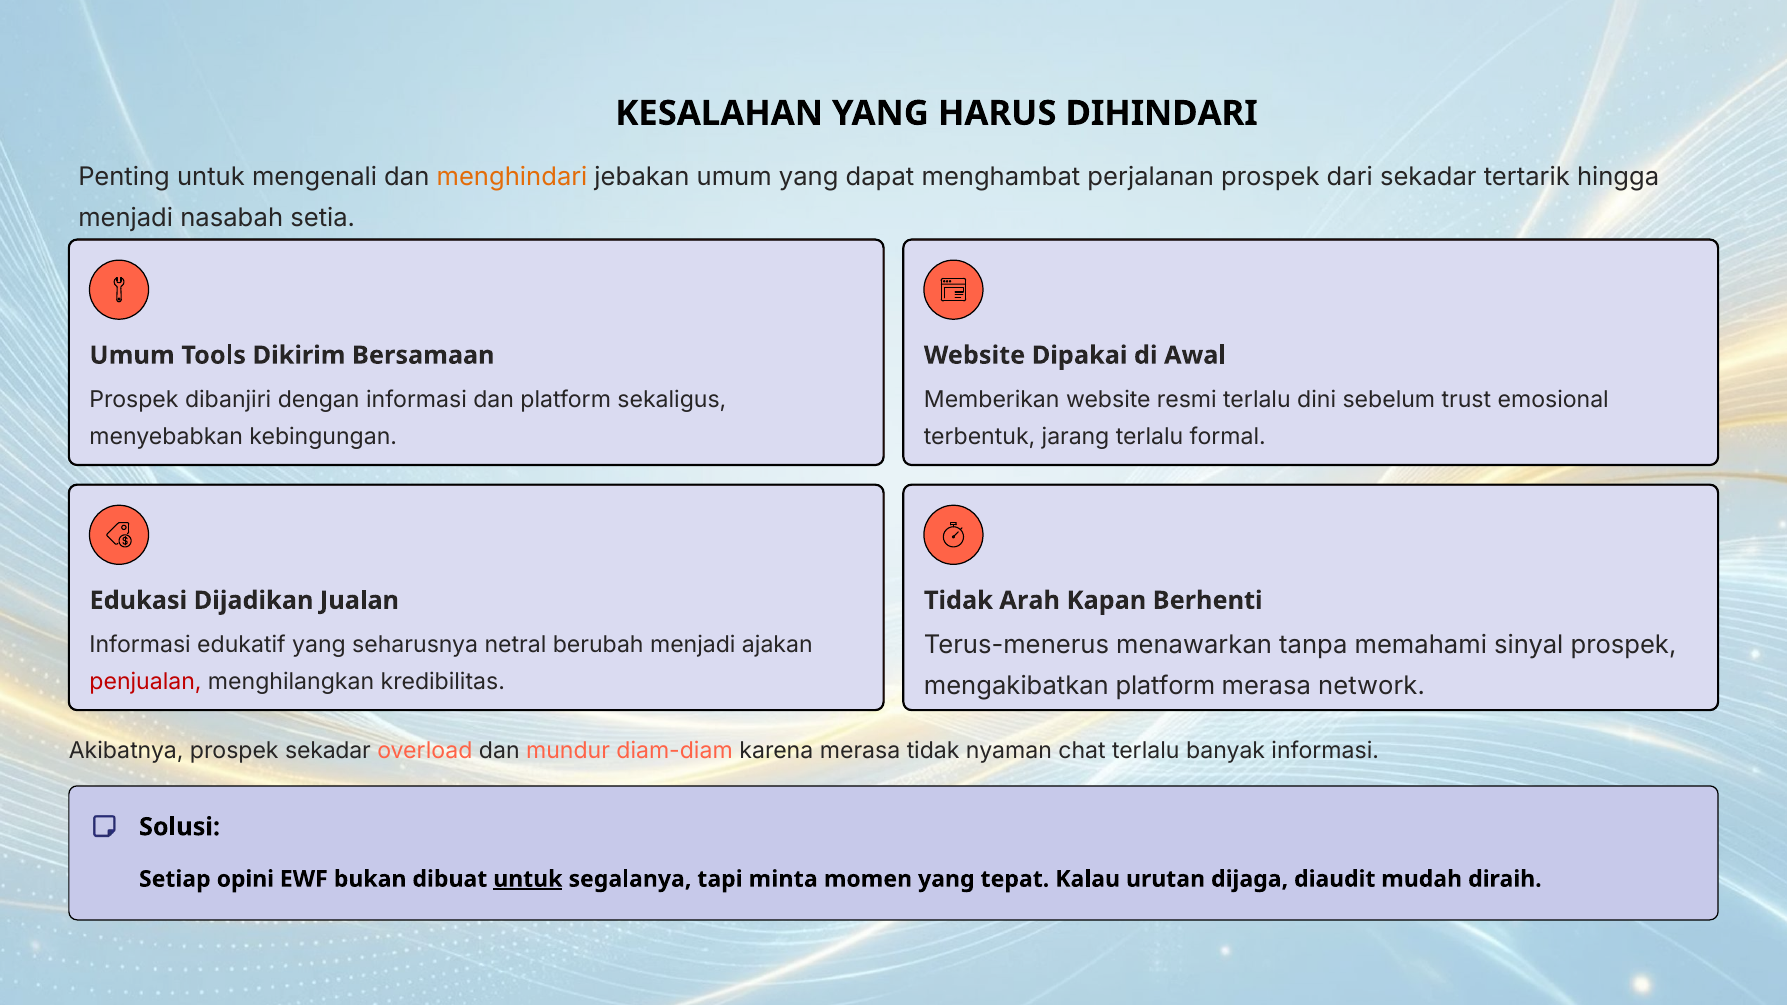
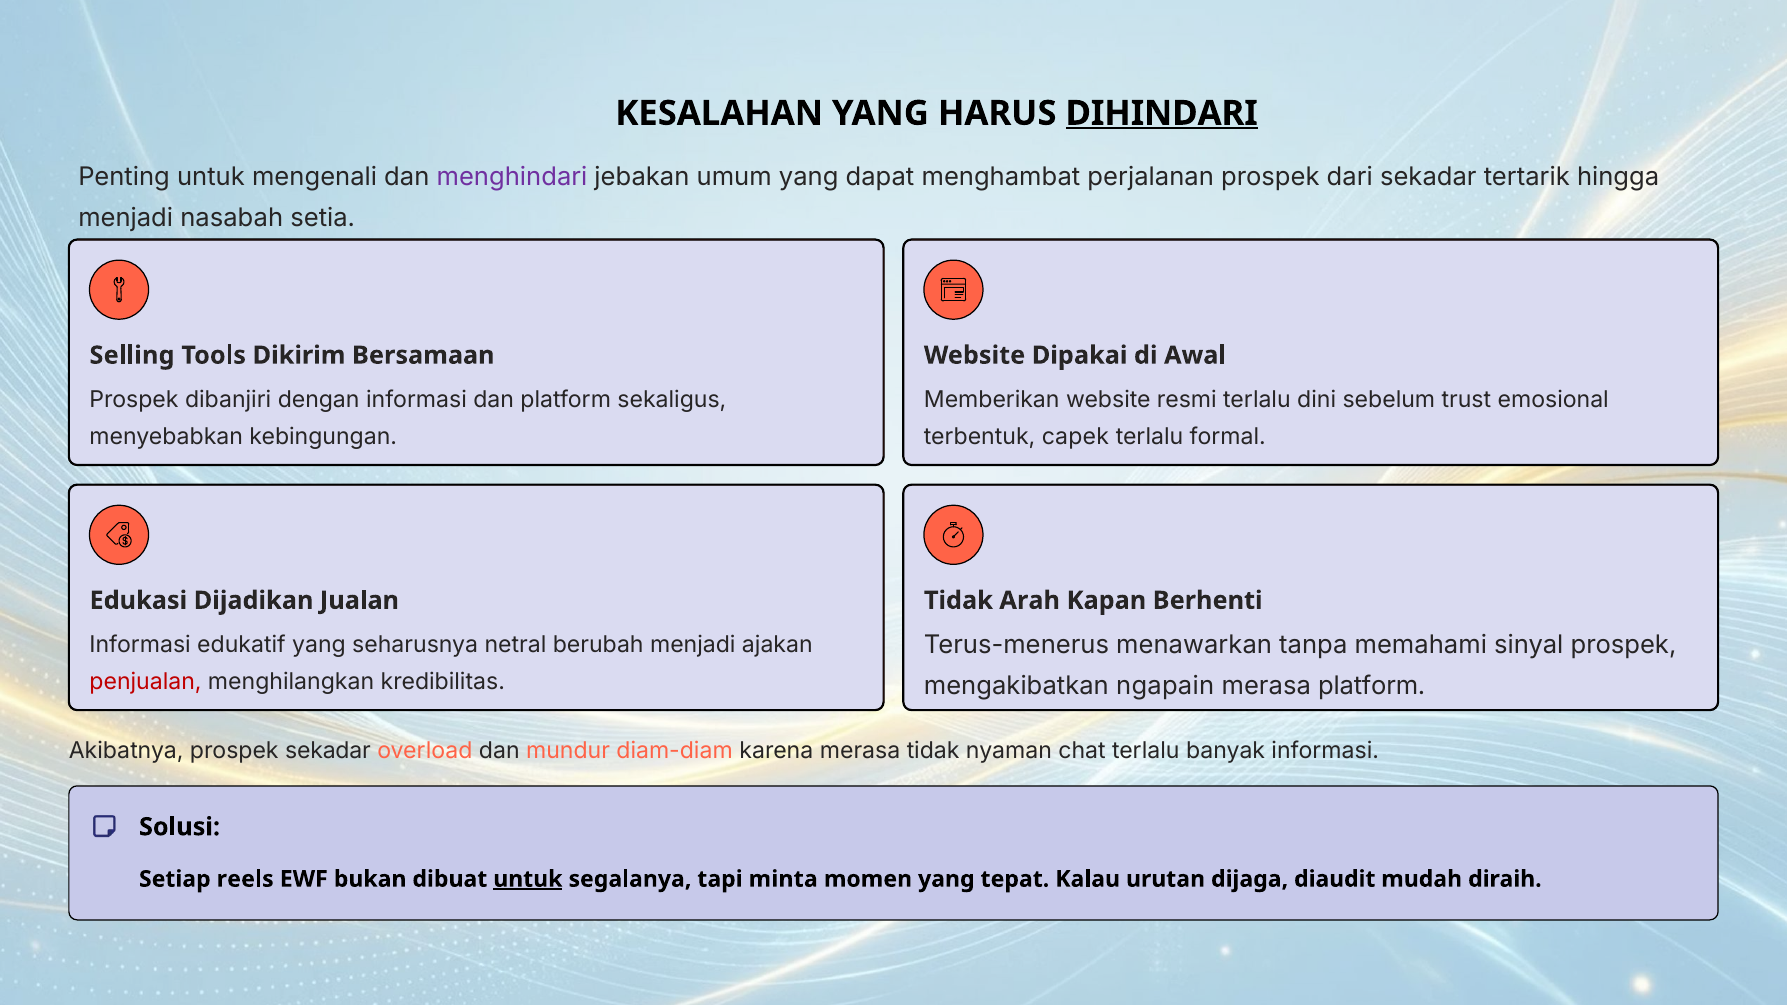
DIHINDARI underline: none -> present (1162, 113)
menghindari colour: orange -> purple (512, 177)
Umum: Umum -> Selling (132, 355)
jarang: jarang -> capek (1075, 437)
mengakibatkan platform: platform -> ngapain (1165, 687)
merasa network: network -> platform (1372, 687)
opini: opini -> reels (245, 879)
